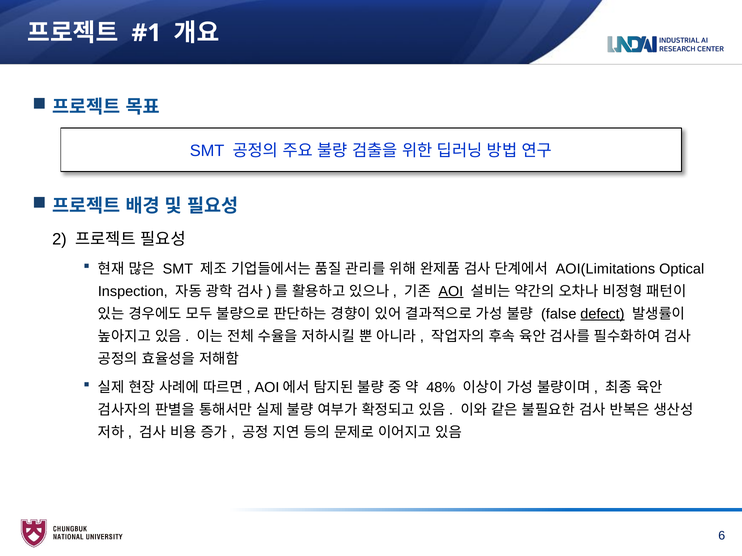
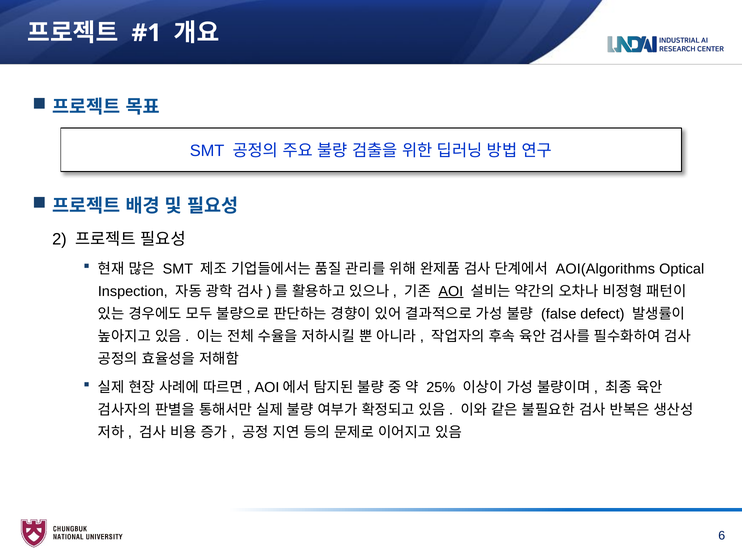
AOI(Limitations: AOI(Limitations -> AOI(Algorithms (605, 269)
defect underline: present -> none (602, 314)
48%: 48% -> 25% (441, 388)
